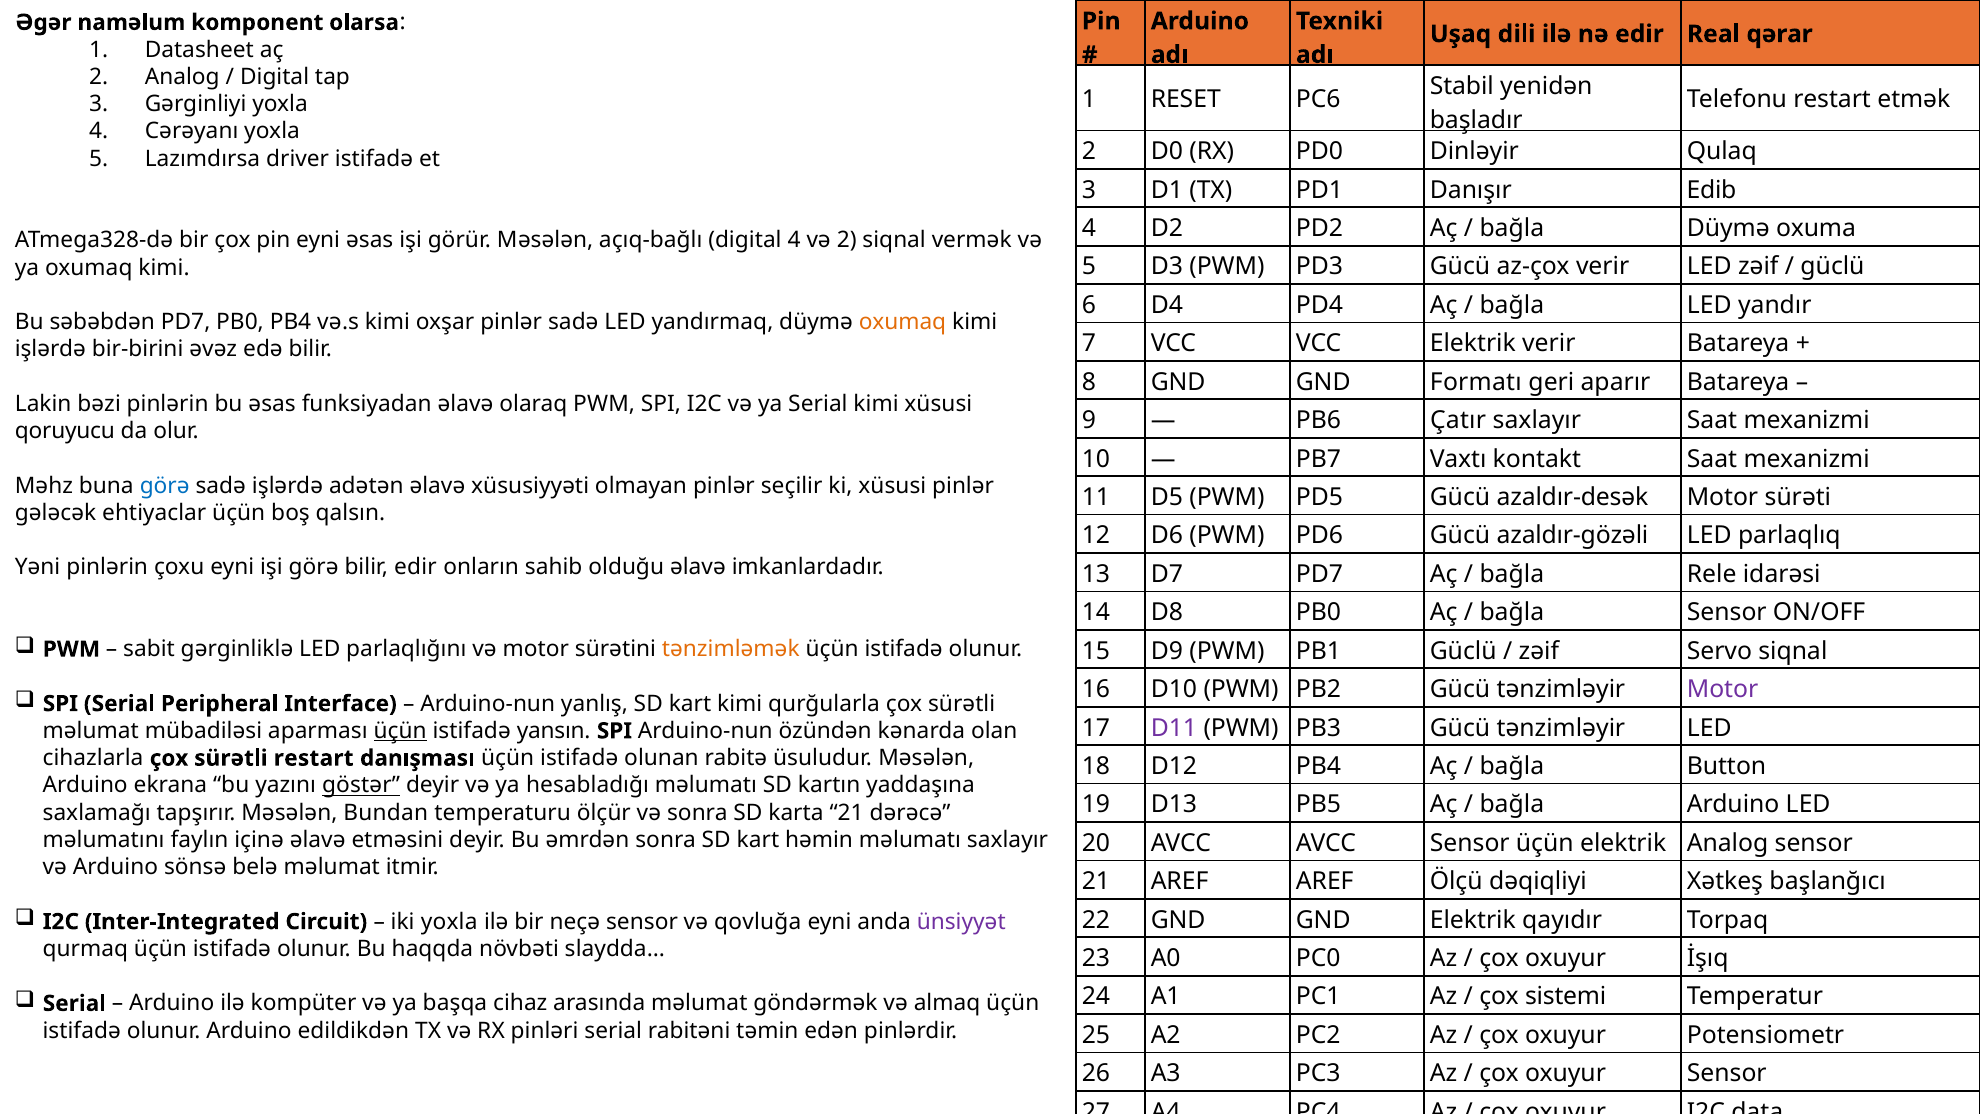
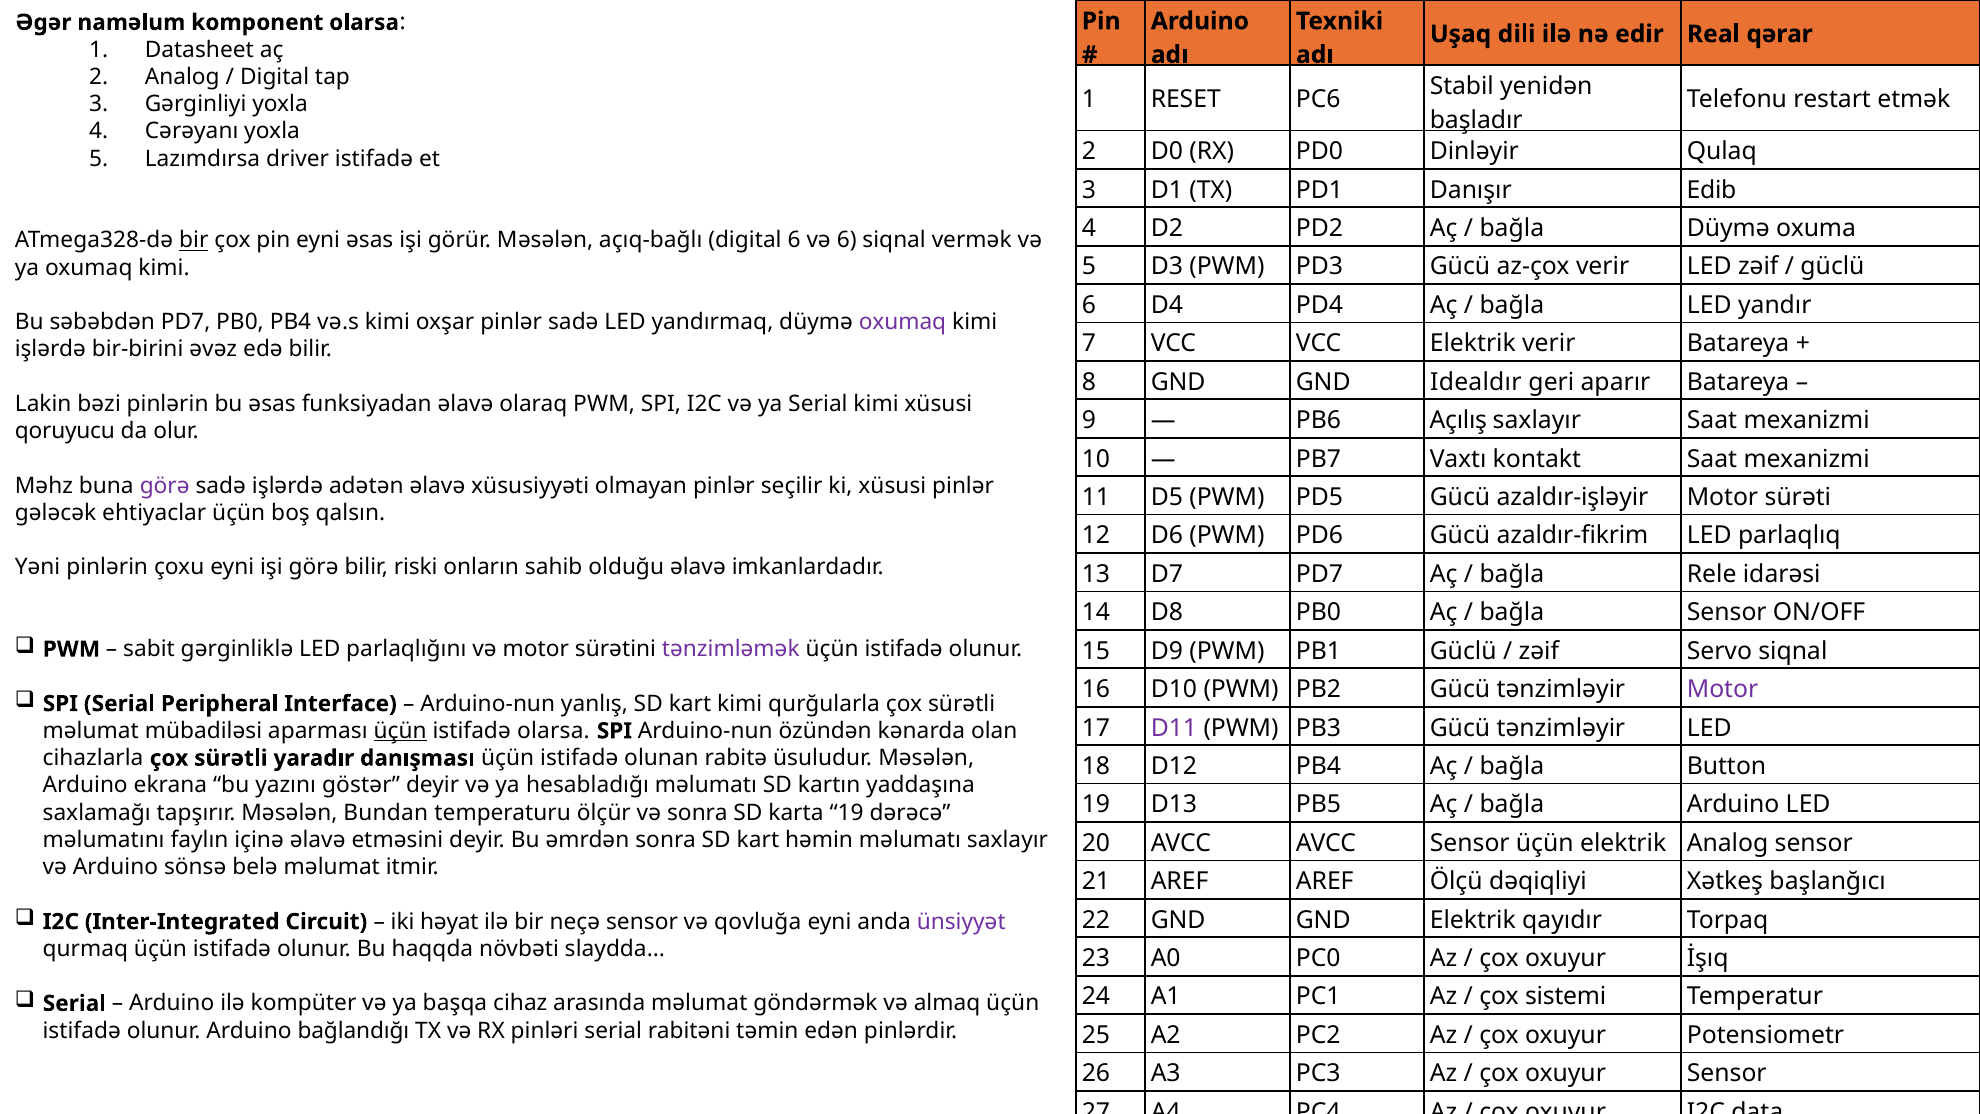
bir underline: none -> present (194, 240)
digital 4: 4 -> 6 (794, 240)
və 2: 2 -> 6 (847, 240)
oxumaq colour: orange -> purple (902, 322)
Formatı: Formatı -> Idealdır (1476, 382)
Çatır: Çatır -> Açılış (1458, 420)
görə colour: blue -> purple (165, 486)
azaldır-desək: azaldır-desək -> azaldır-işləyir (1572, 497)
azaldır-gözəli: azaldır-gözəli -> azaldır-fikrim (1572, 536)
bilir edir: edir -> riski (416, 567)
tənzimləmək colour: orange -> purple (731, 649)
istifadə yansın: yansın -> olarsa (553, 731)
sürətli restart: restart -> yaradır (314, 758)
göstər underline: present -> none (361, 785)
karta 21: 21 -> 19 (847, 813)
iki yoxla: yoxla -> həyat (449, 922)
edildikdən: edildikdən -> bağlandığı (353, 1030)
